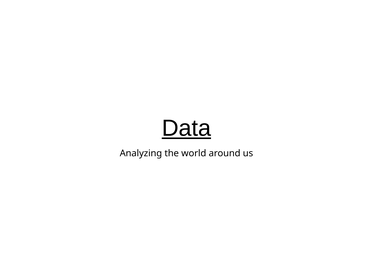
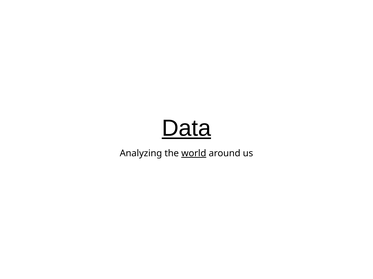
world underline: none -> present (194, 154)
